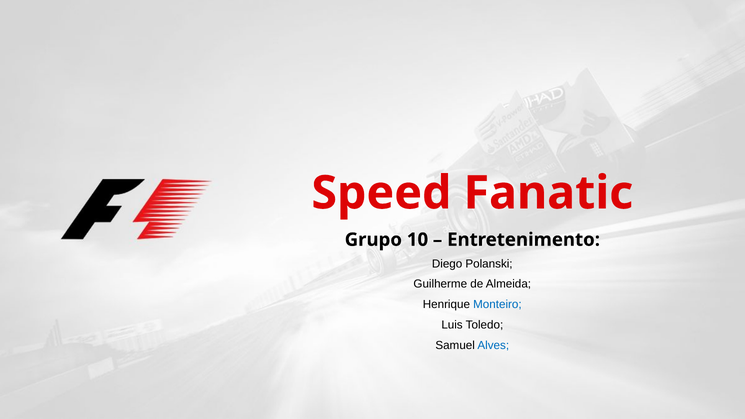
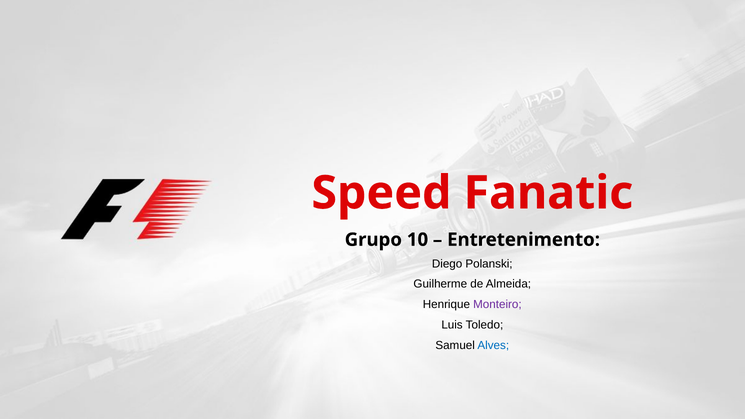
Monteiro colour: blue -> purple (497, 305)
